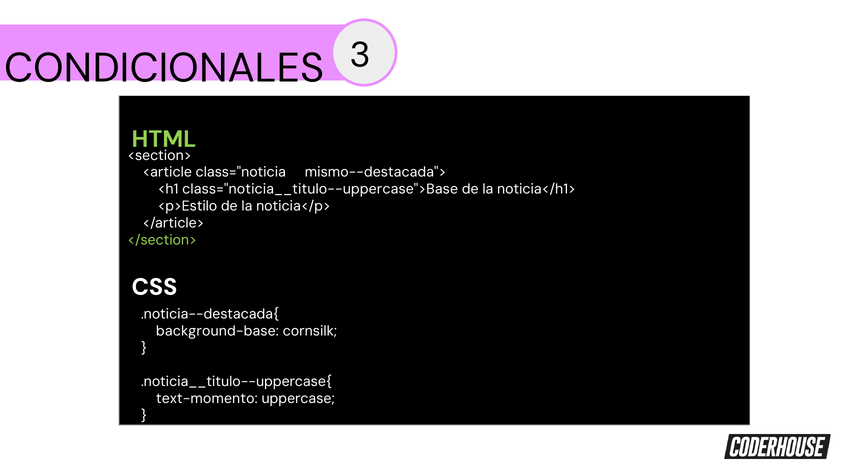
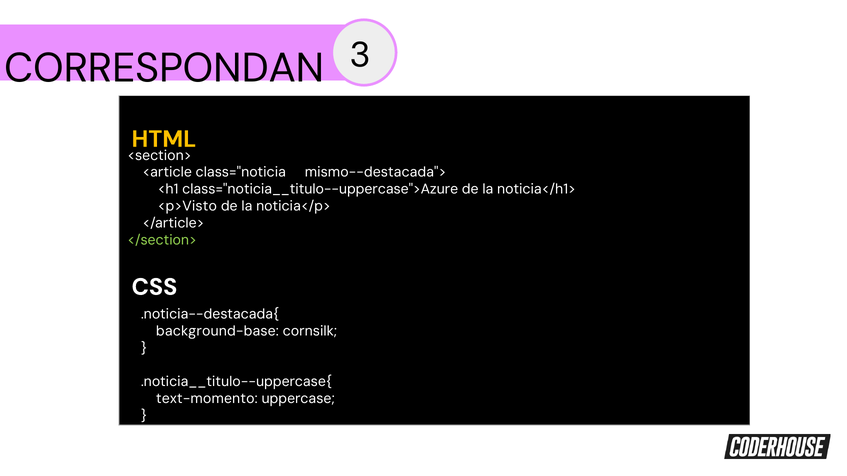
CONDICIONALES: CONDICIONALES -> CORRESPONDAN (164, 68)
HTML colour: light green -> yellow (164, 139)
class="noticia__titulo--uppercase">Base: class="noticia__titulo--uppercase">Base -> class="noticia__titulo--uppercase">Azure (320, 189)
<p>Estilo: <p>Estilo -> <p>Visto (187, 206)
